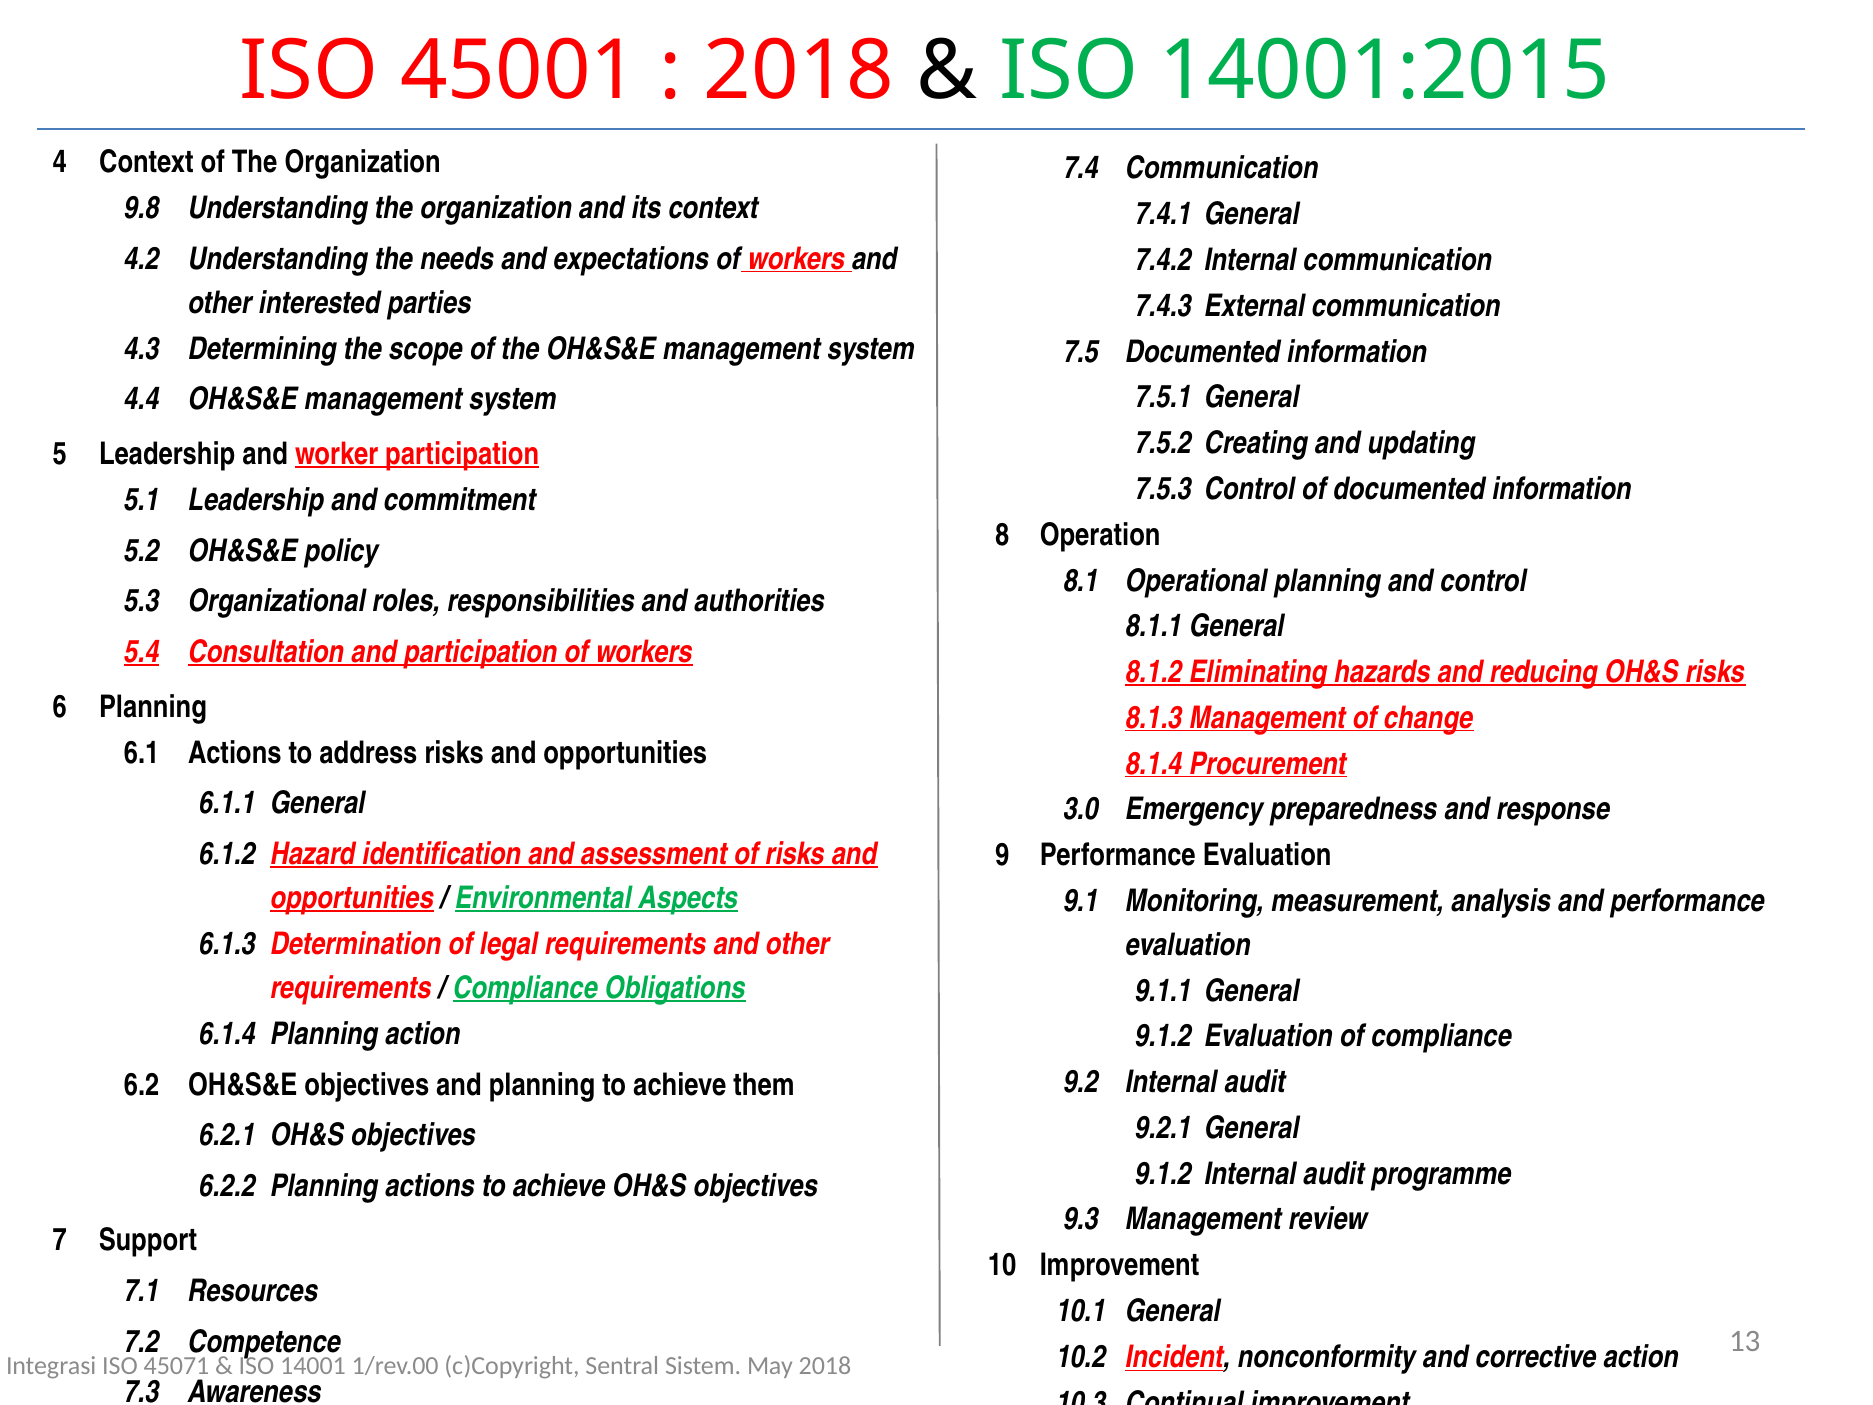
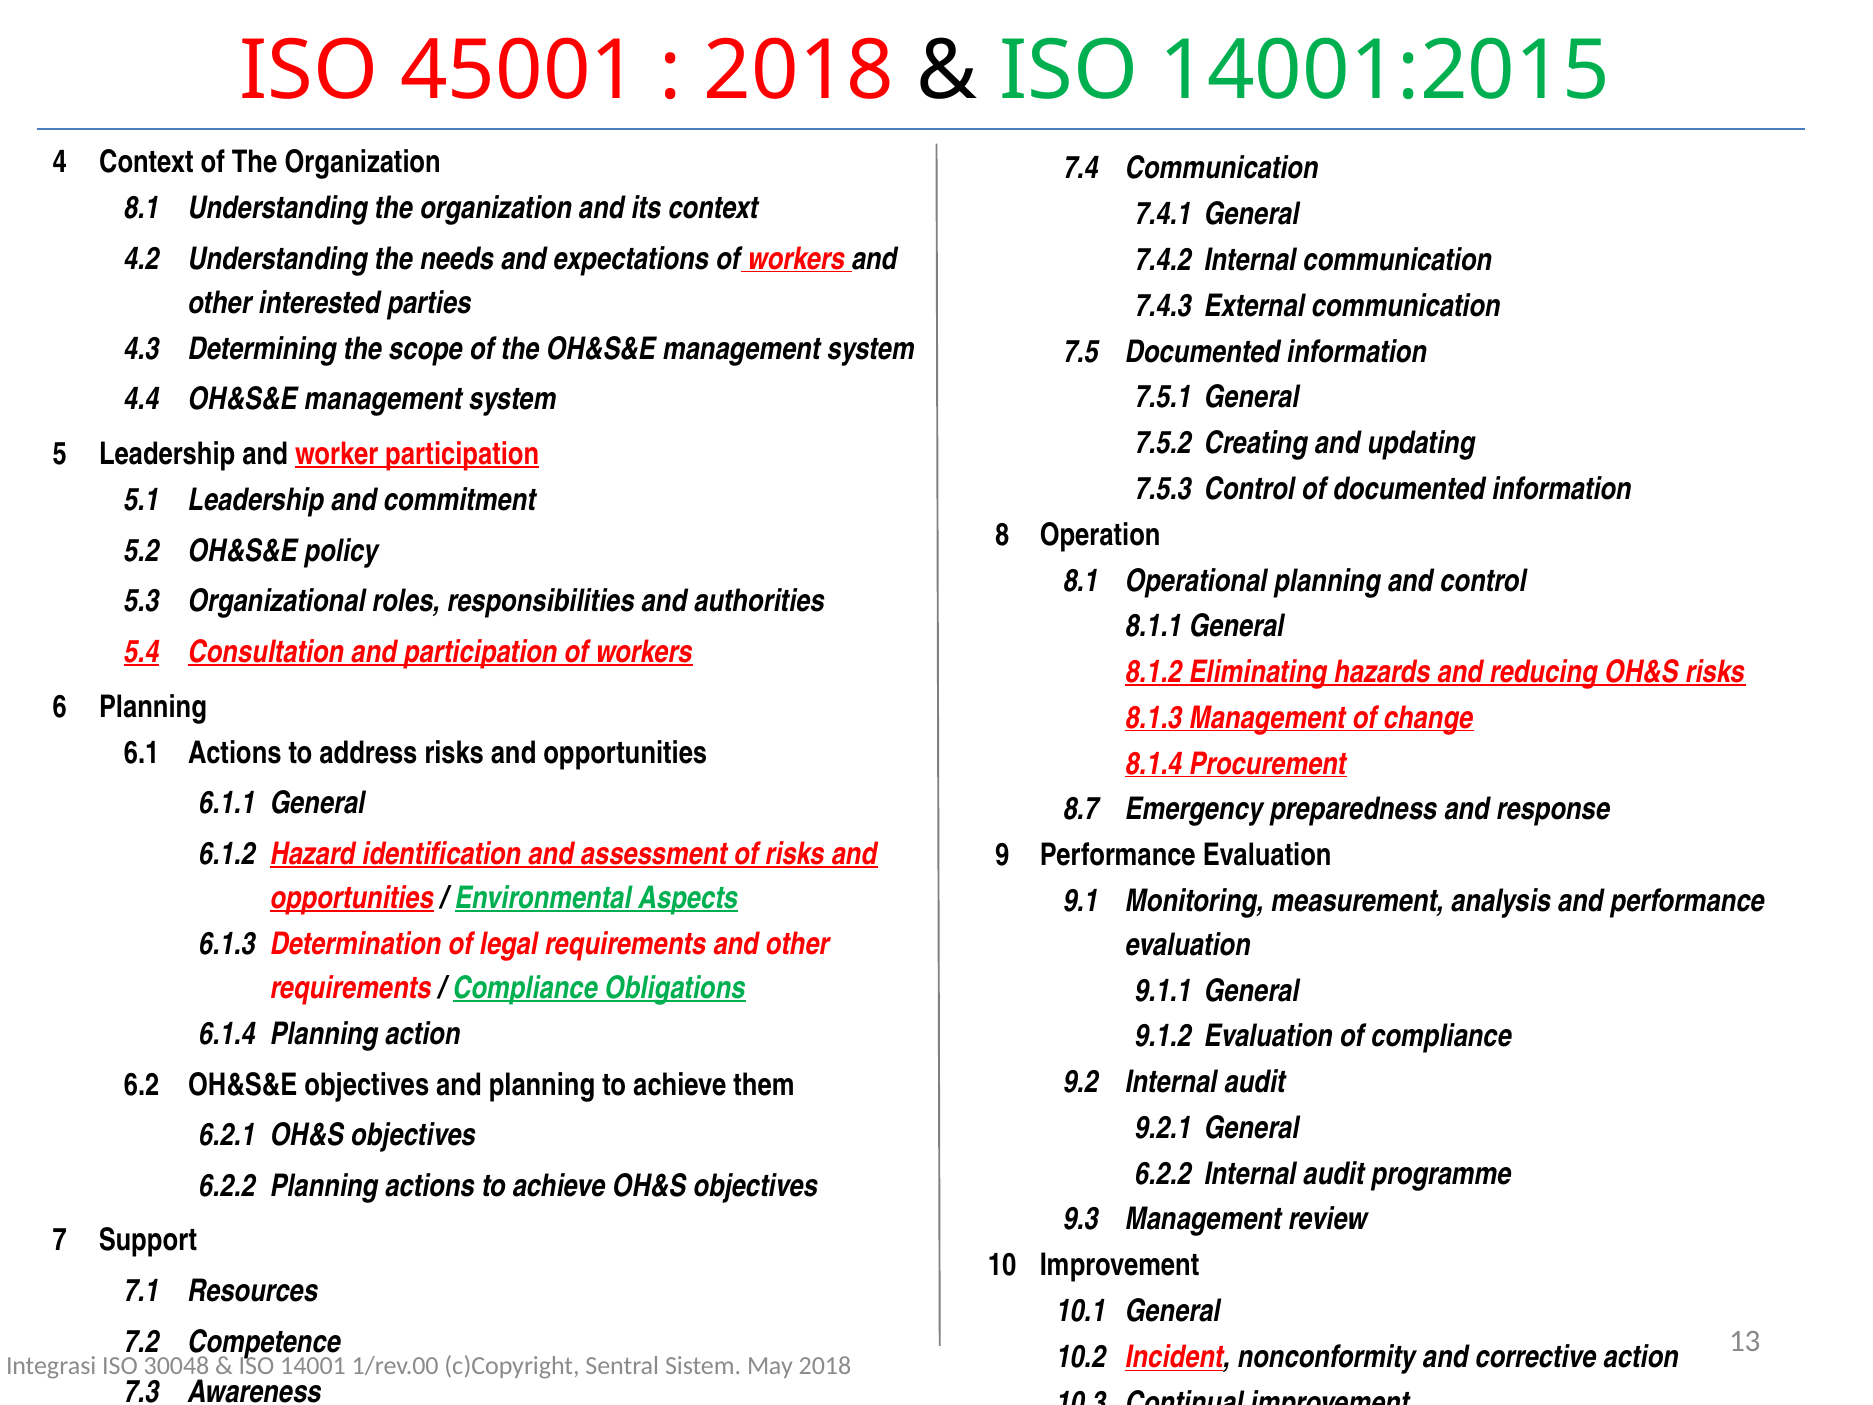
9.8: 9.8 -> 8.1 (142, 208)
3.0: 3.0 -> 8.7 (1081, 809)
9.1.2: 9.1.2 -> 6.2.2 (1163, 1174)
45071: 45071 -> 30048 (177, 1365)
